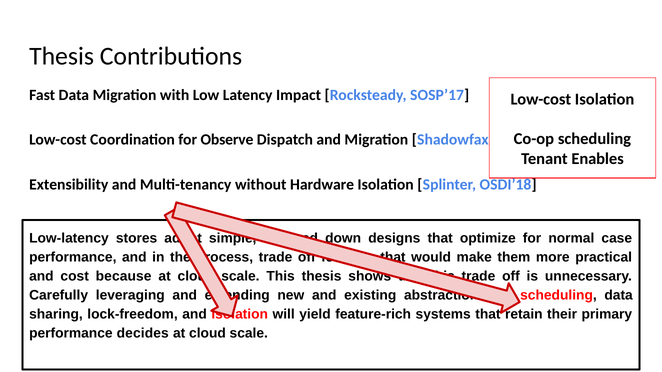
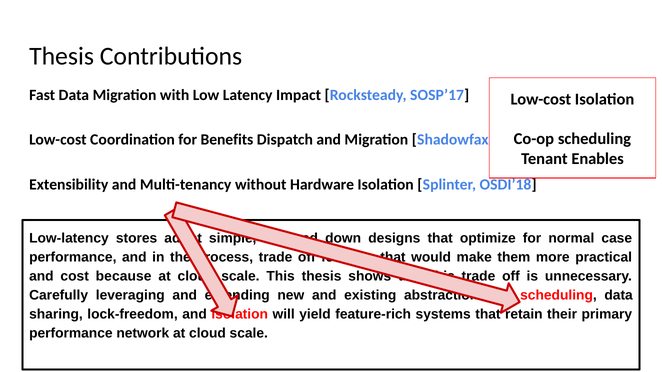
Observe: Observe -> Benefits (227, 140)
decides: decides -> network (143, 334)
